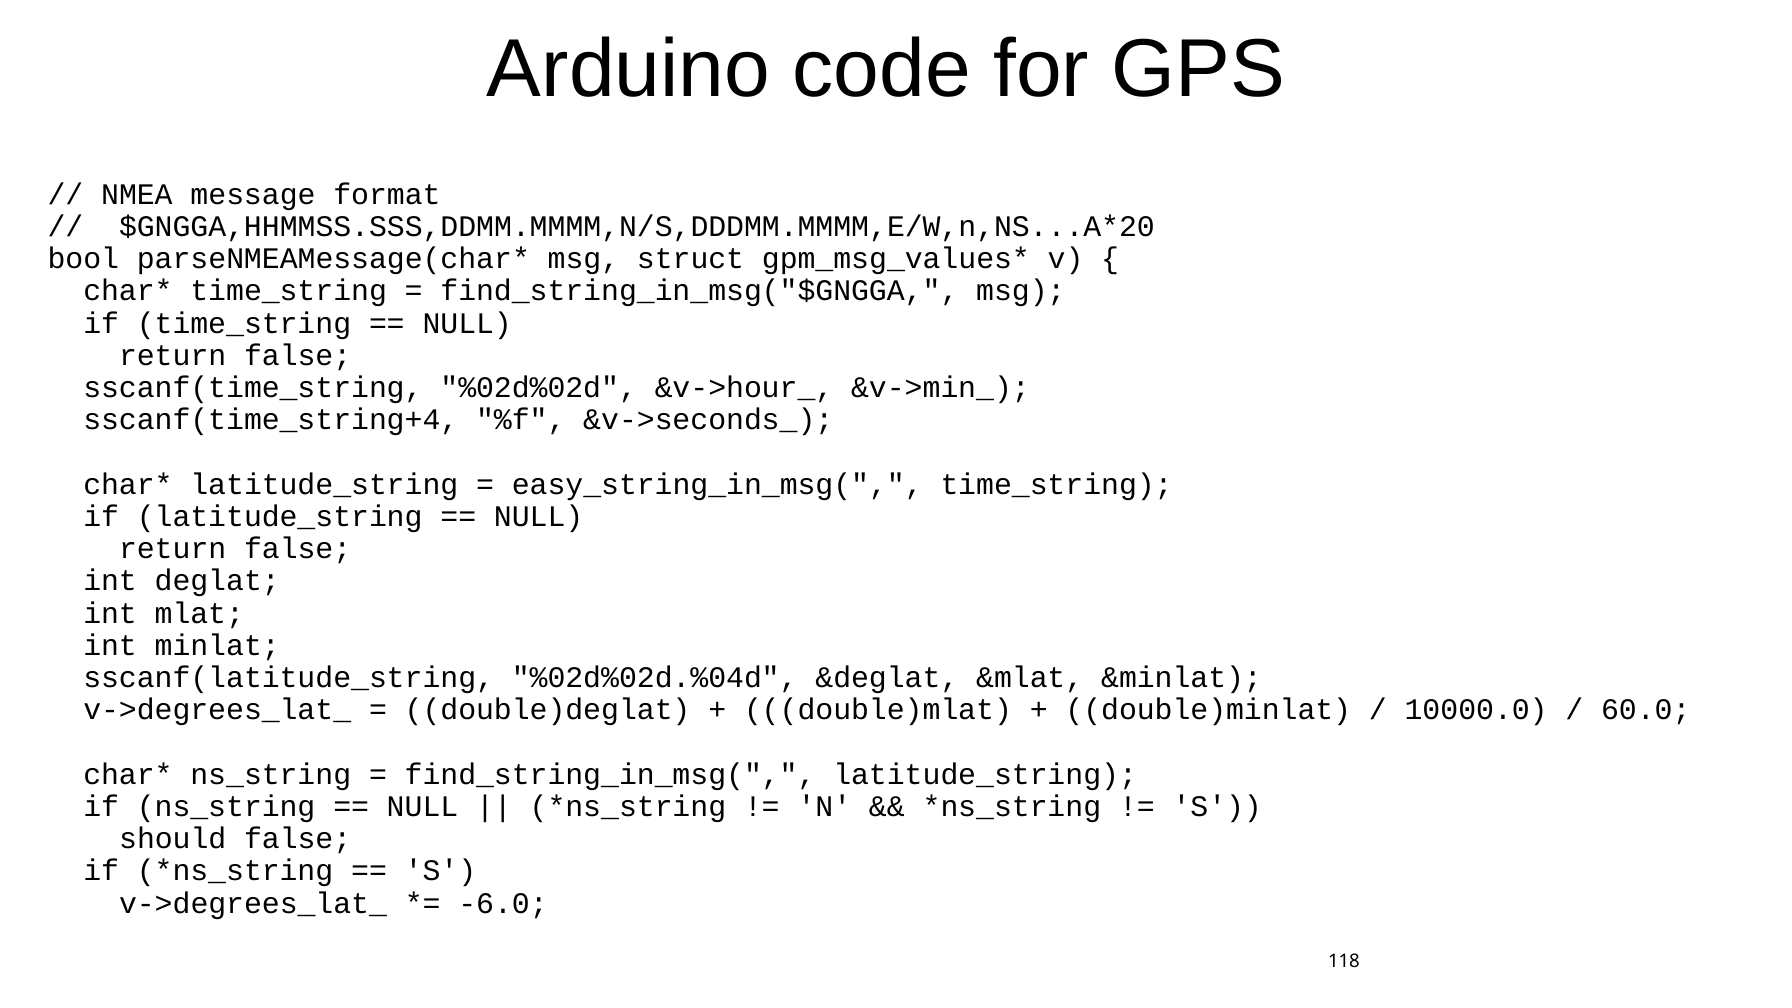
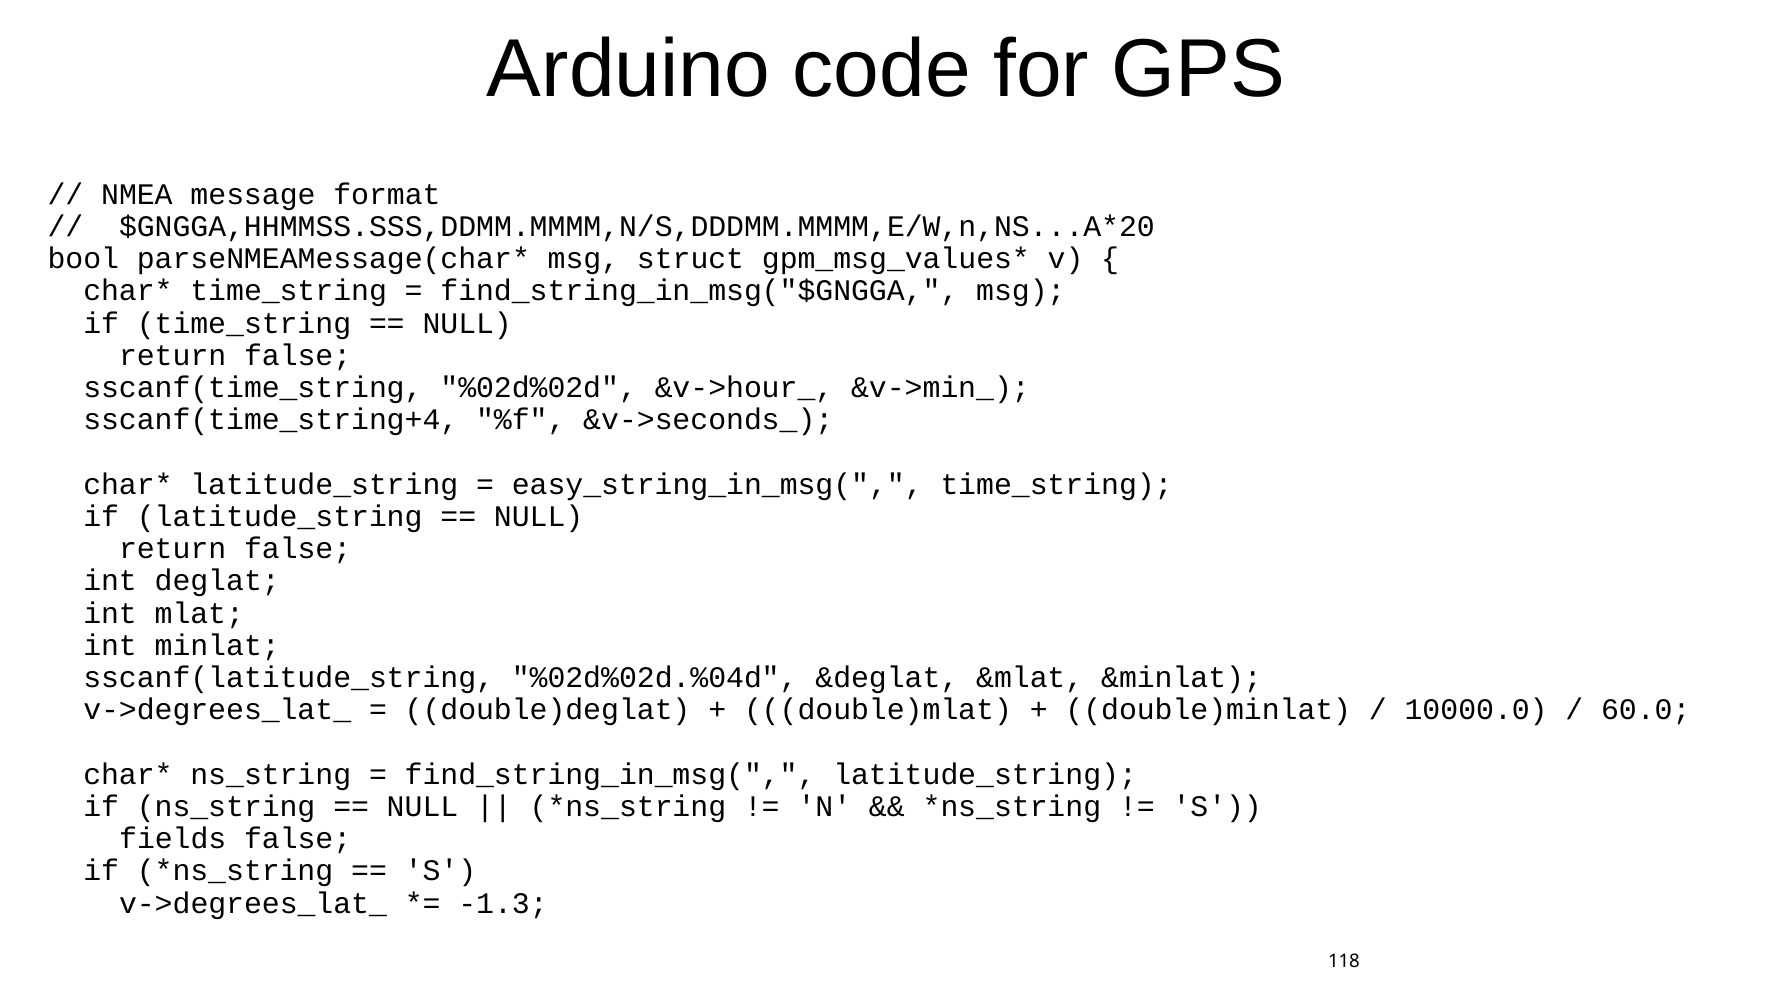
should: should -> fields (173, 839)
-6.0: -6.0 -> -1.3 (503, 903)
